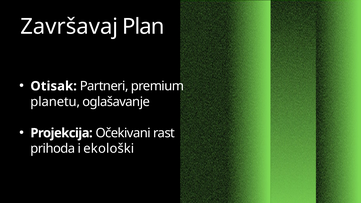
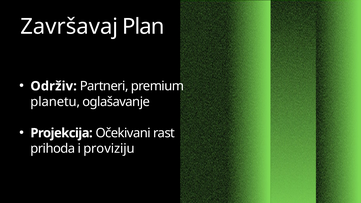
Otisak: Otisak -> Održiv (54, 86)
ekološki: ekološki -> proviziju (109, 149)
